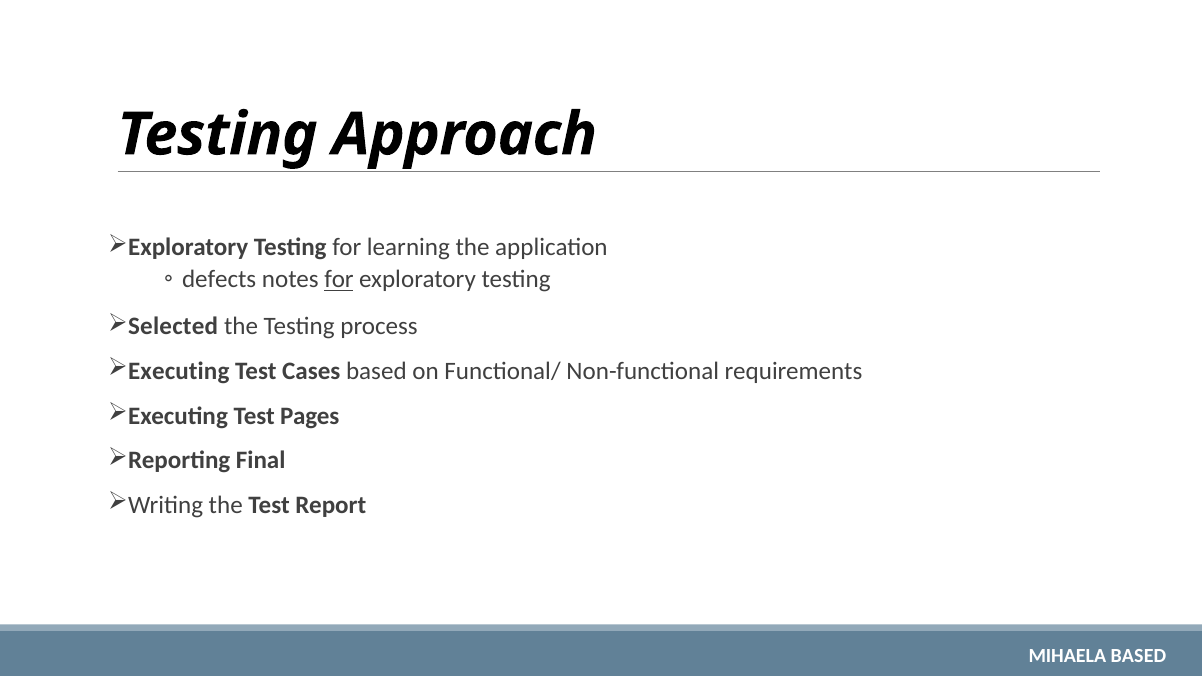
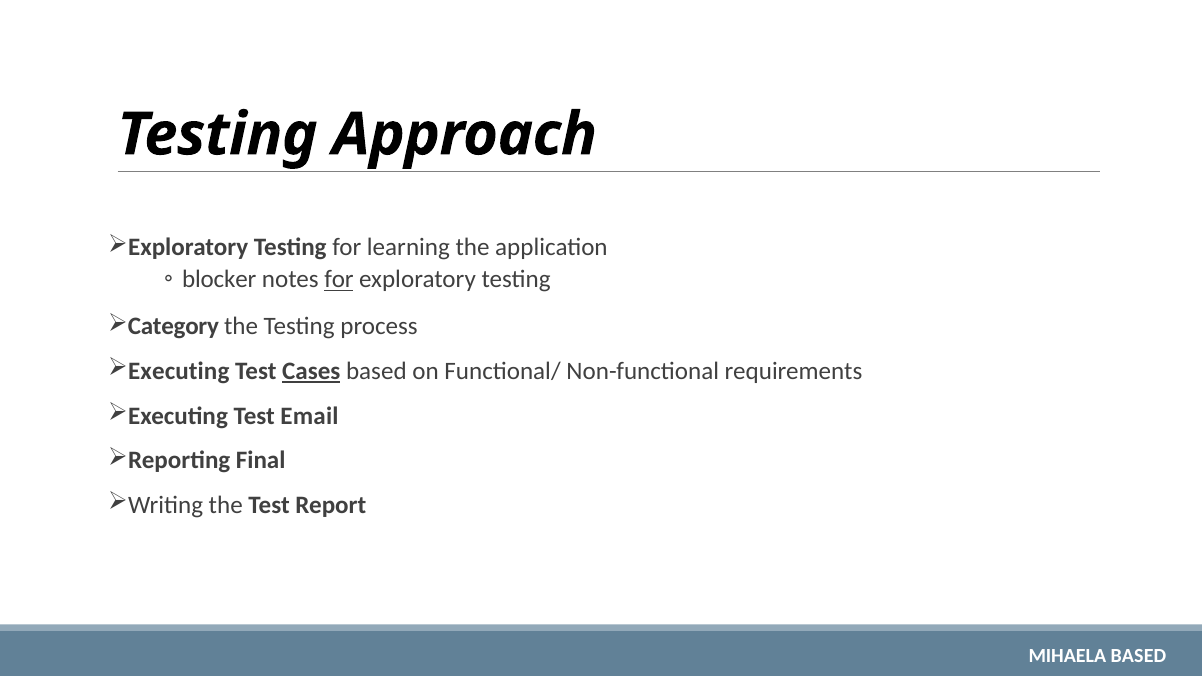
defects: defects -> blocker (219, 280)
Selected: Selected -> Category (173, 327)
Cases underline: none -> present (311, 371)
Pages: Pages -> Email (309, 416)
